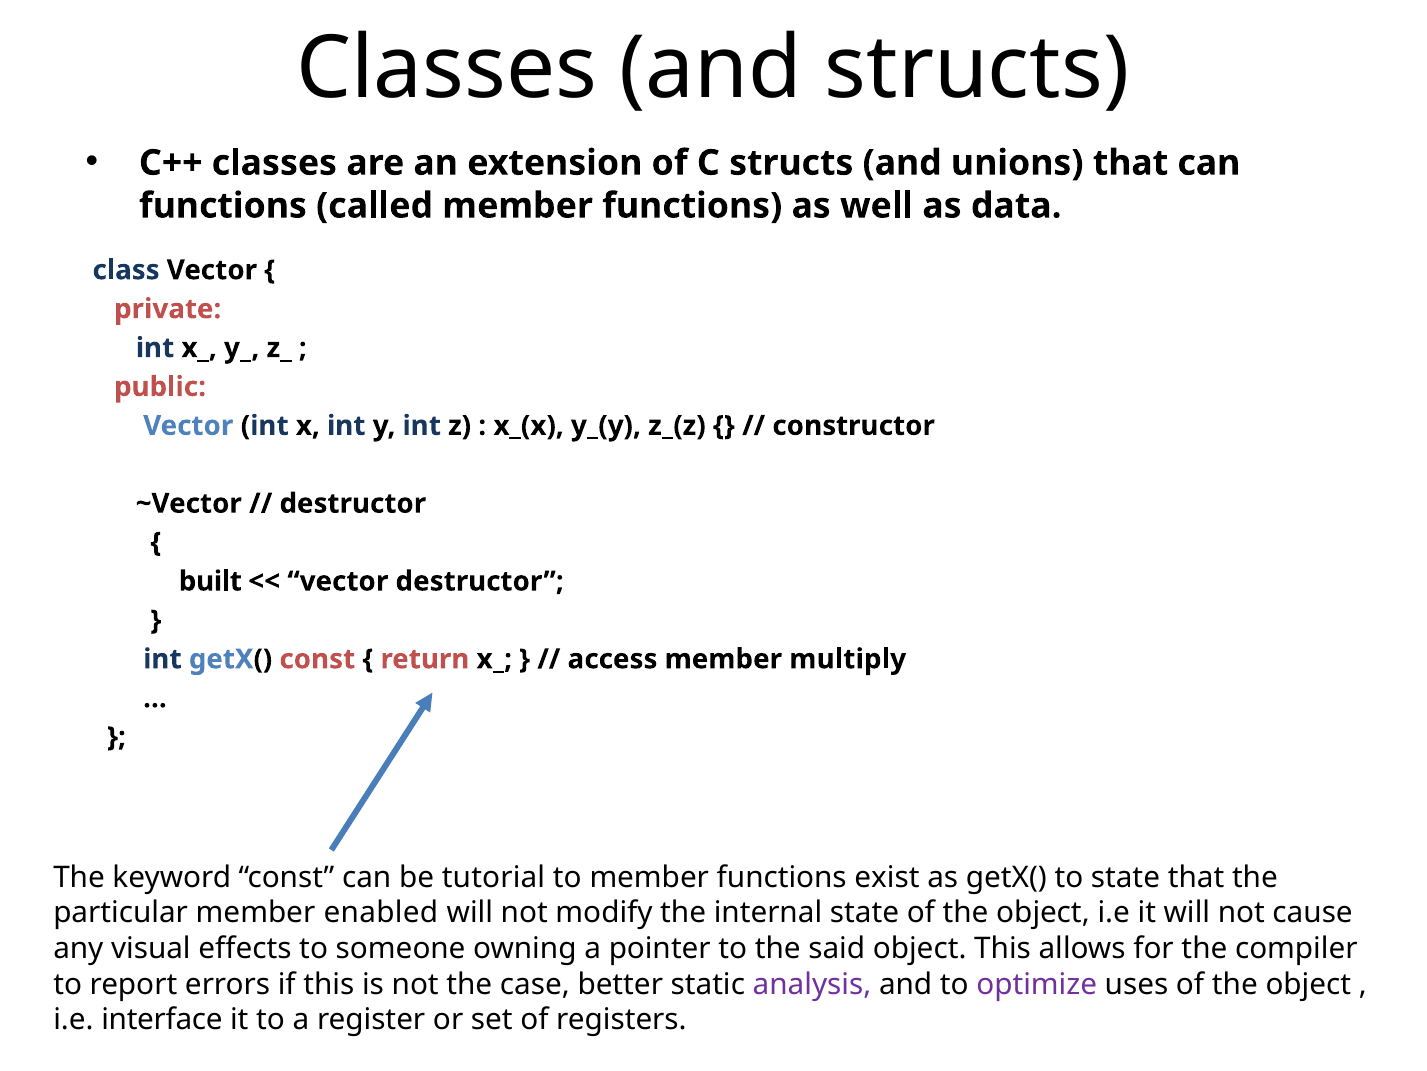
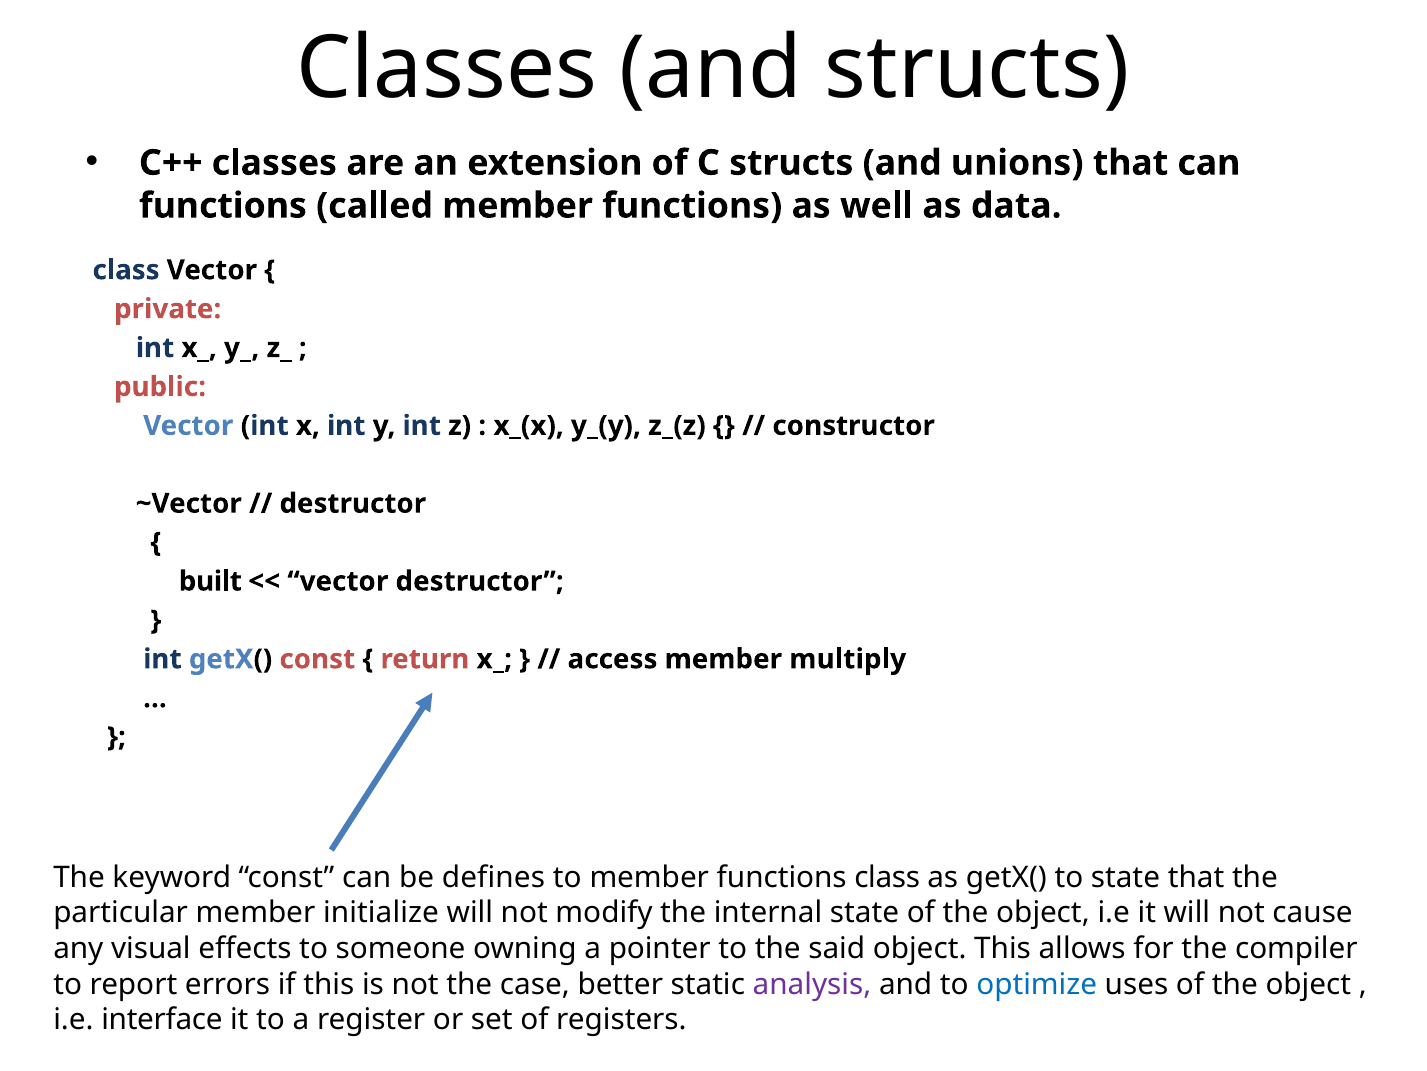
tutorial: tutorial -> defines (493, 877)
functions exist: exist -> class (887, 877)
enabled: enabled -> initialize (381, 912)
optimize colour: purple -> blue (1037, 984)
